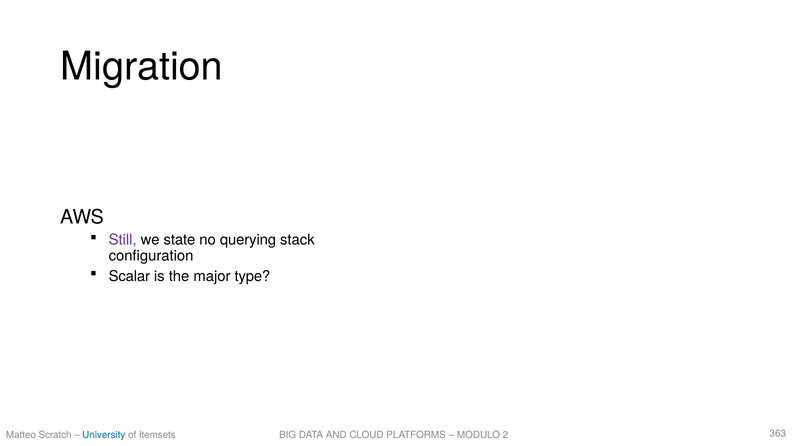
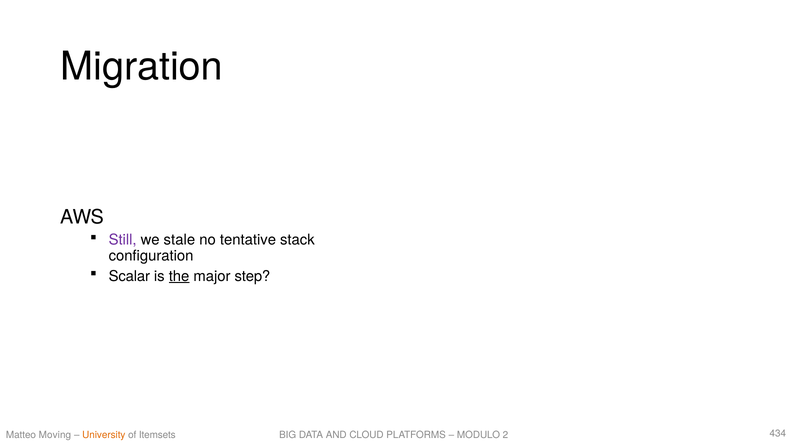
state: state -> stale (179, 240)
querying: querying -> tentative (248, 240)
the underline: none -> present (179, 276)
type: type -> step (252, 276)
Scratch: Scratch -> Moving (55, 434)
University colour: blue -> orange (104, 434)
363: 363 -> 434 (778, 433)
